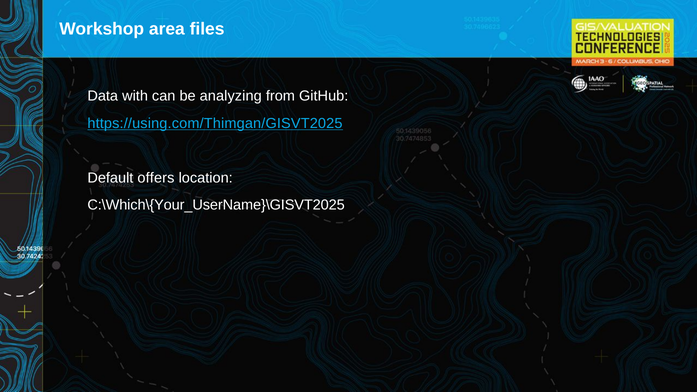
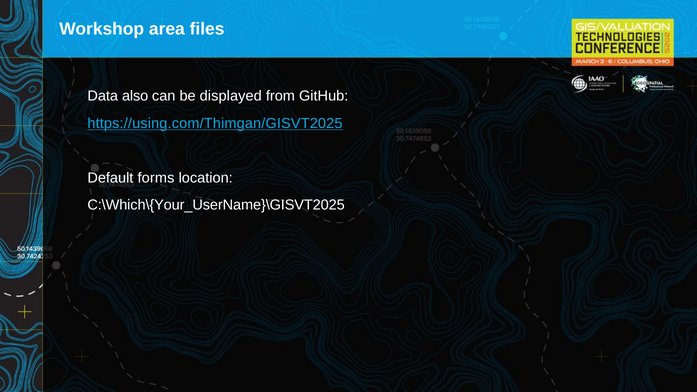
with: with -> also (135, 96)
analyzing: analyzing -> displayed (231, 96)
offers: offers -> forms (156, 178)
